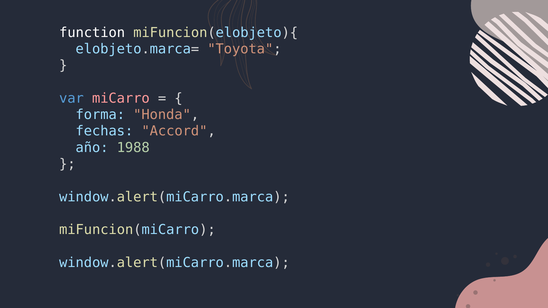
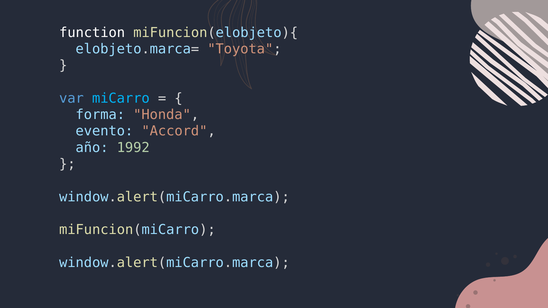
miCarro colour: pink -> light blue (121, 98)
fechas: fechas -> evento (104, 131)
1988: 1988 -> 1992 (133, 148)
